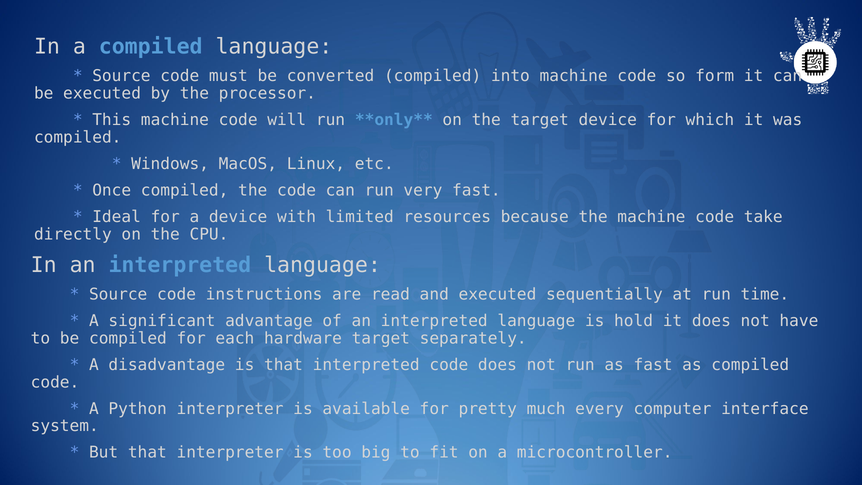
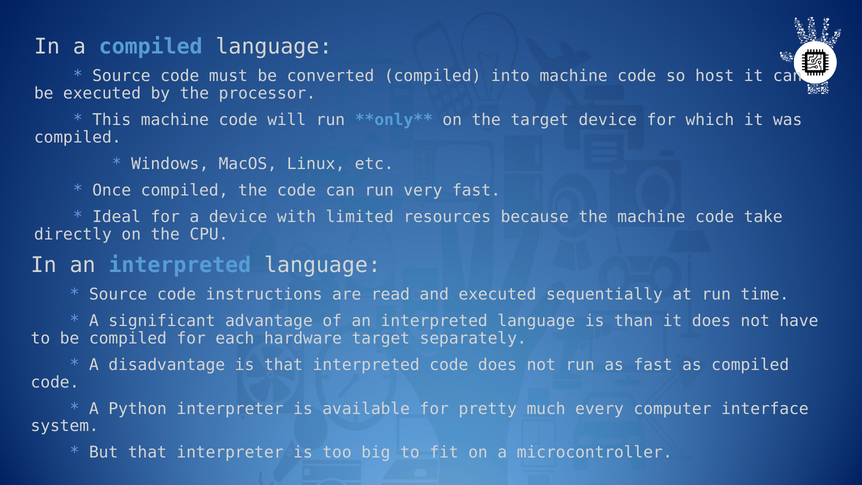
form: form -> host (715, 76)
hold: hold -> than (634, 321)
